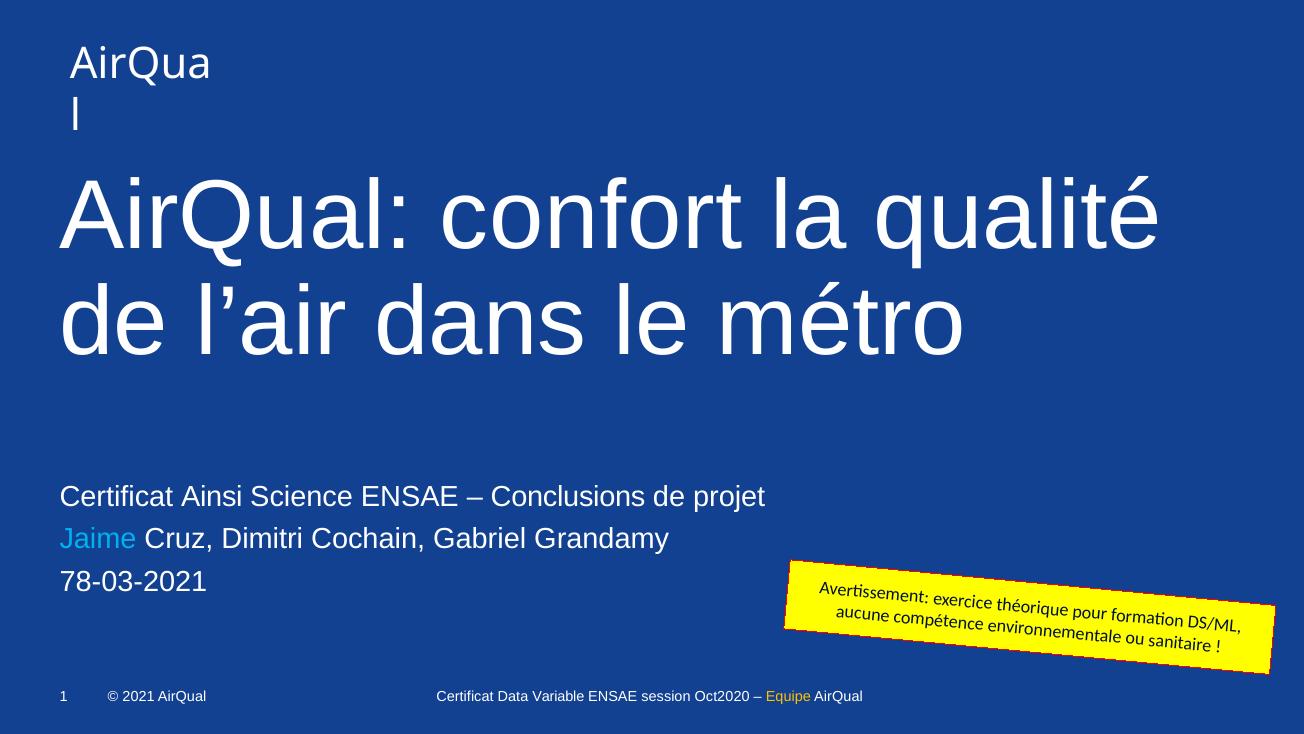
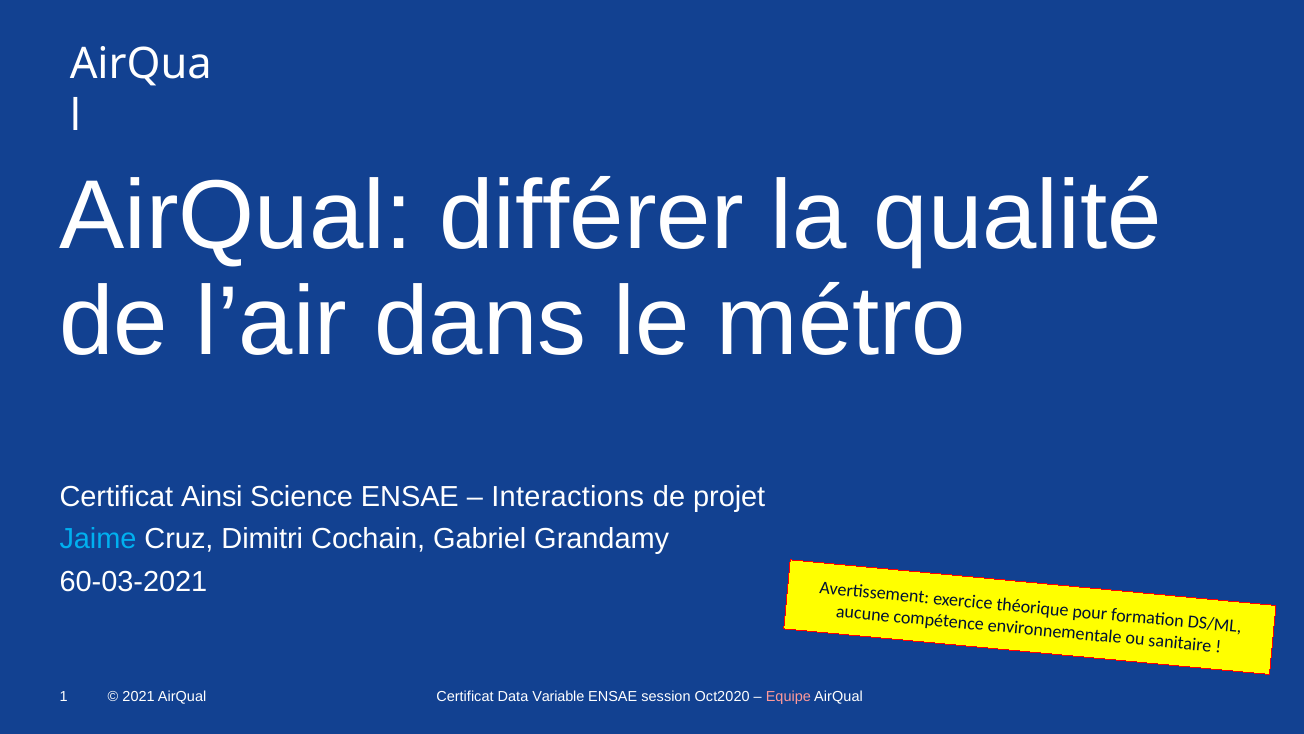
confort: confort -> différer (592, 216)
Conclusions: Conclusions -> Interactions (568, 497)
78-03-2021: 78-03-2021 -> 60-03-2021 (133, 581)
Equipe colour: yellow -> pink (788, 697)
